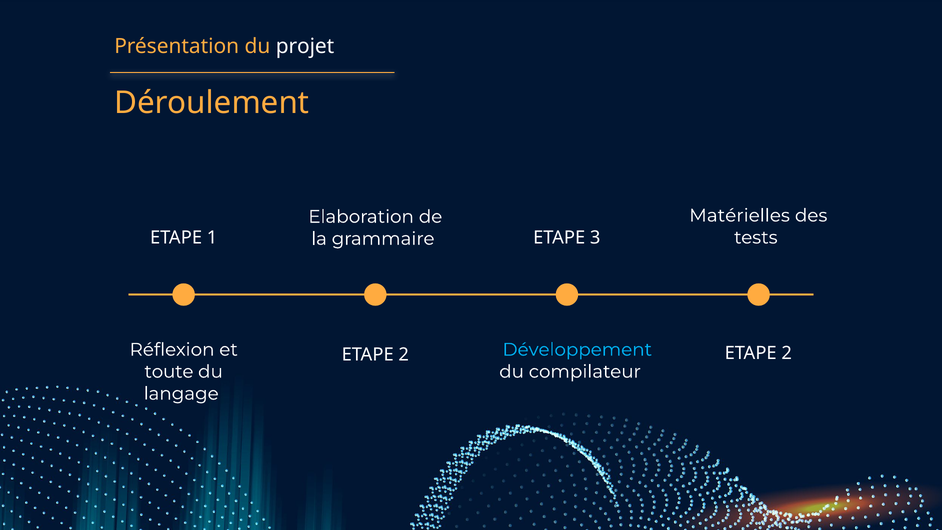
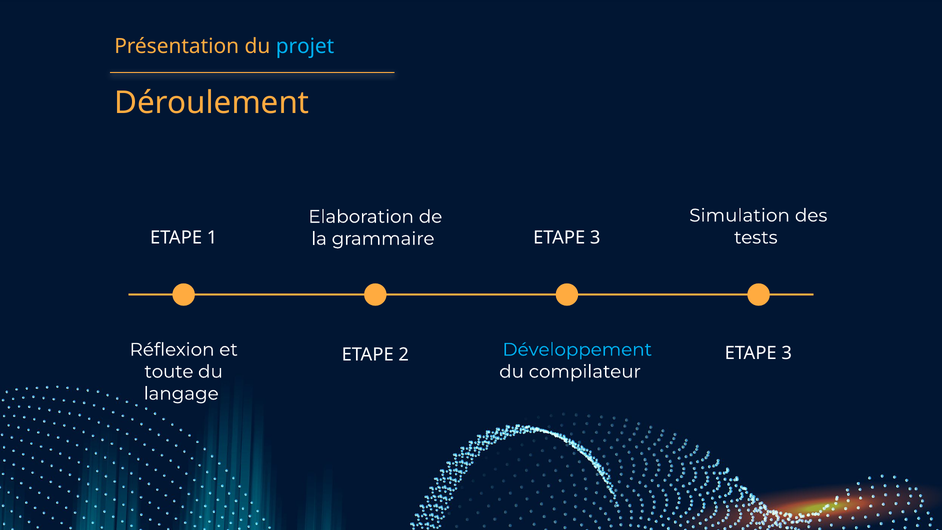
projet colour: white -> light blue (305, 47)
Matérielles: Matérielles -> Simulation (740, 215)
2: 2 -> 3 (787, 353)
